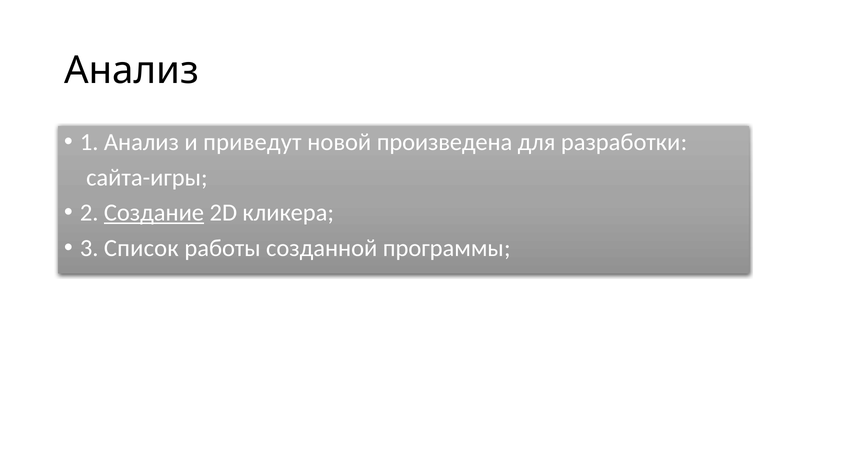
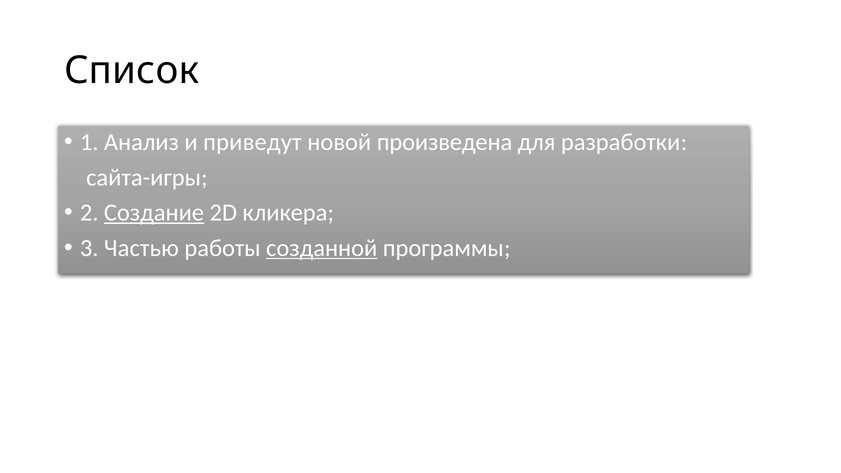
Анализ: Анализ -> Список (132, 71)
Список: Список -> Частью (141, 248)
созданной underline: none -> present (322, 248)
